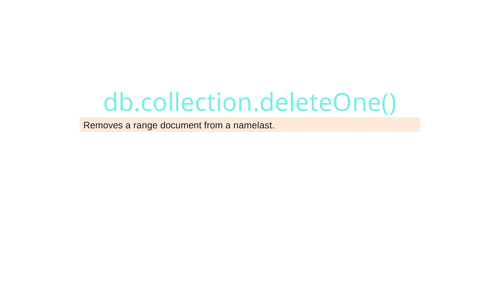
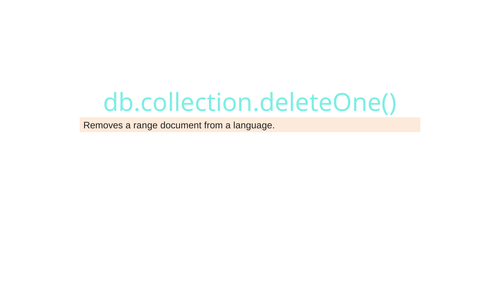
namelast: namelast -> language (254, 126)
